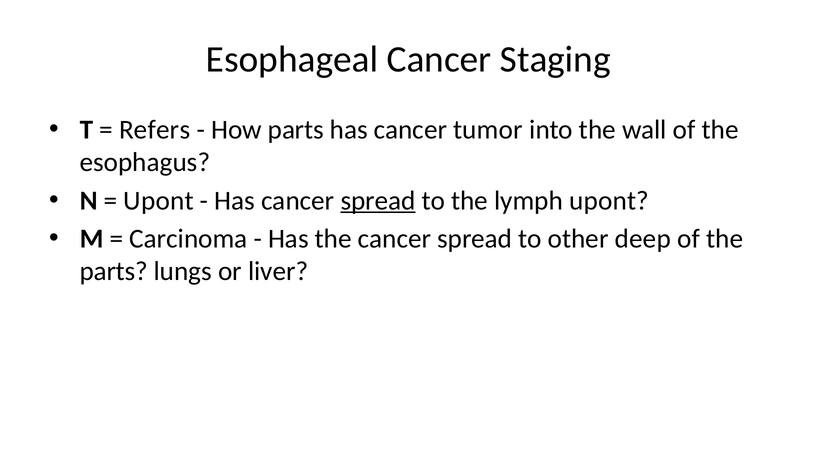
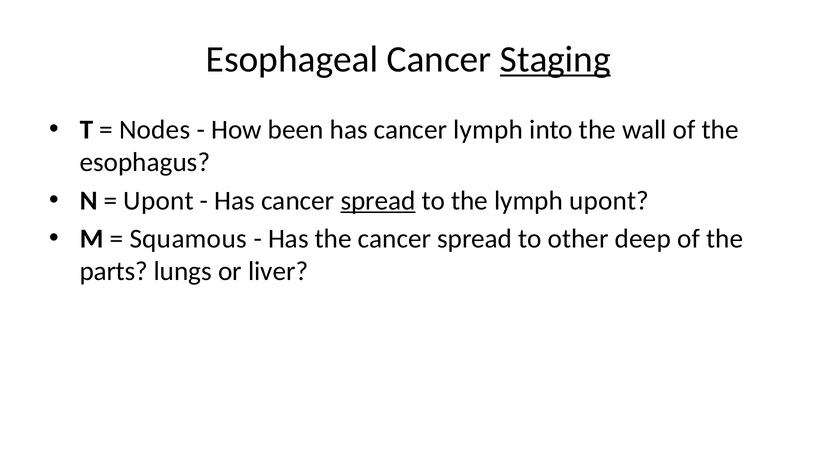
Staging underline: none -> present (555, 59)
Refers: Refers -> Nodes (155, 130)
How parts: parts -> been (296, 130)
cancer tumor: tumor -> lymph (488, 130)
Carcinoma: Carcinoma -> Squamous (188, 238)
